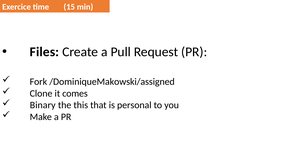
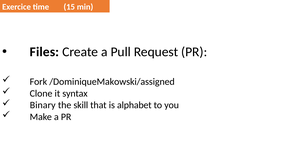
comes: comes -> syntax (75, 94)
this: this -> skill (81, 105)
personal: personal -> alphabet (134, 105)
